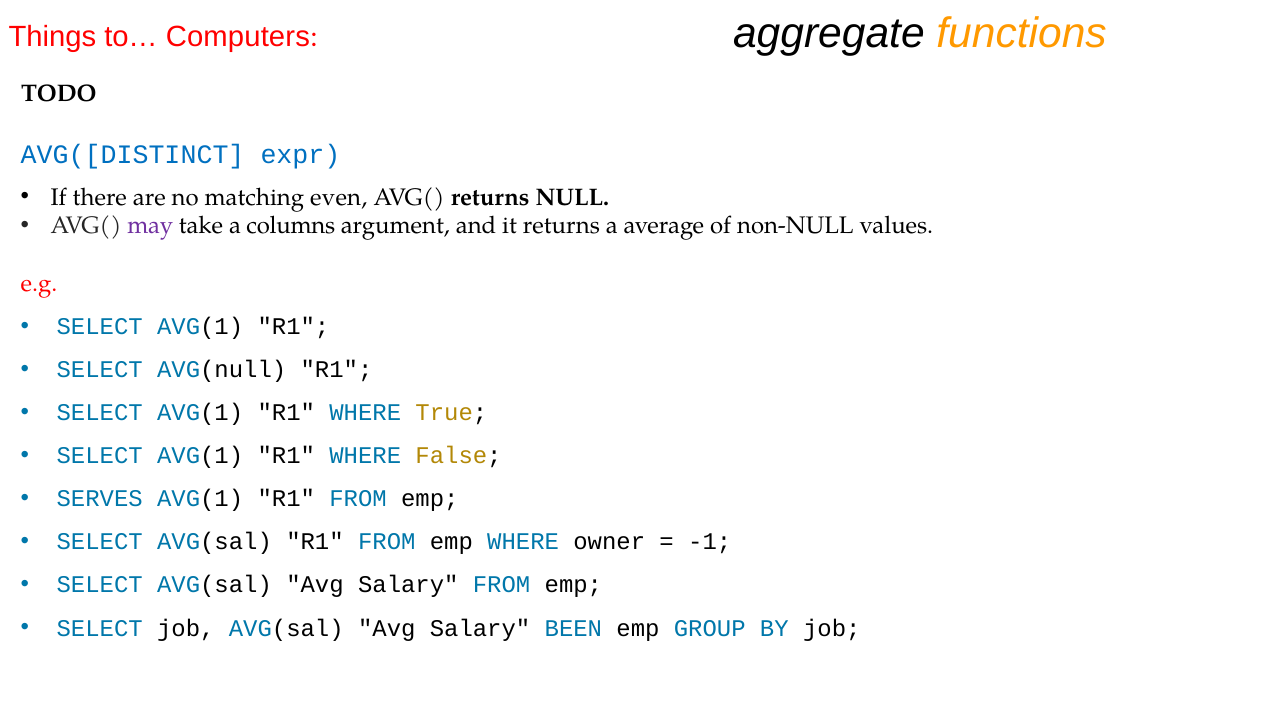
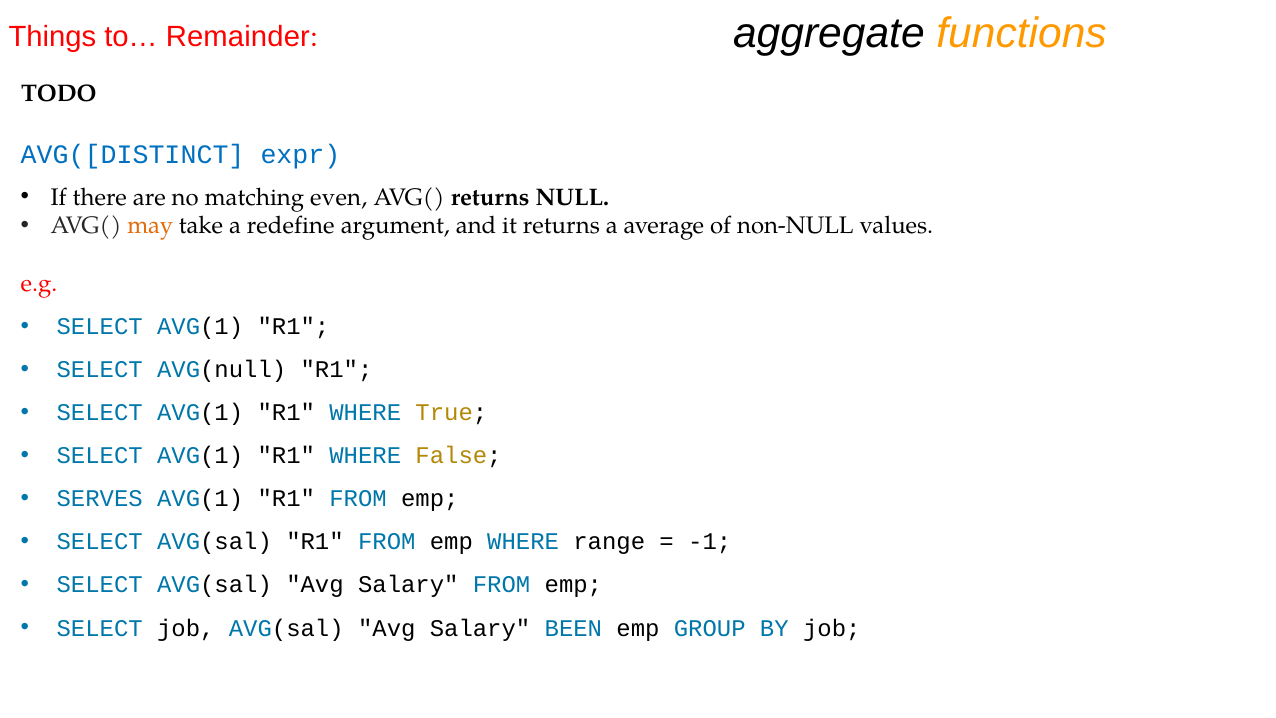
Computers: Computers -> Remainder (238, 37)
may colour: purple -> orange (150, 226)
columns: columns -> redefine (291, 226)
owner: owner -> range (609, 542)
